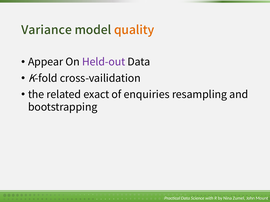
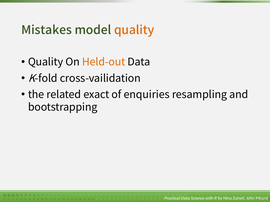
Variance: Variance -> Mistakes (47, 30)
Appear: Appear -> Quality (46, 62)
Held-out colour: purple -> orange (104, 62)
